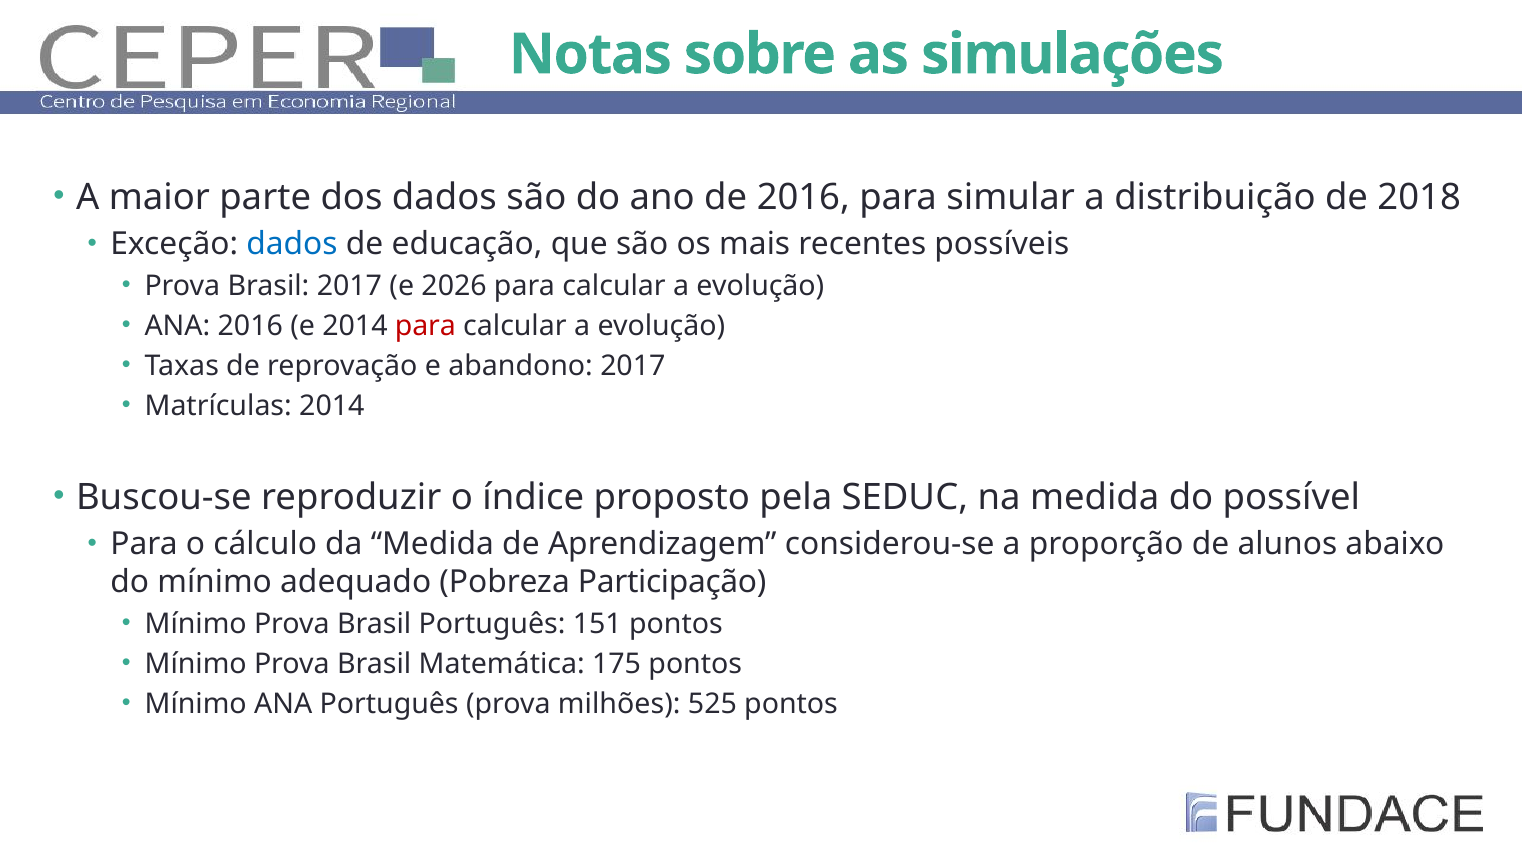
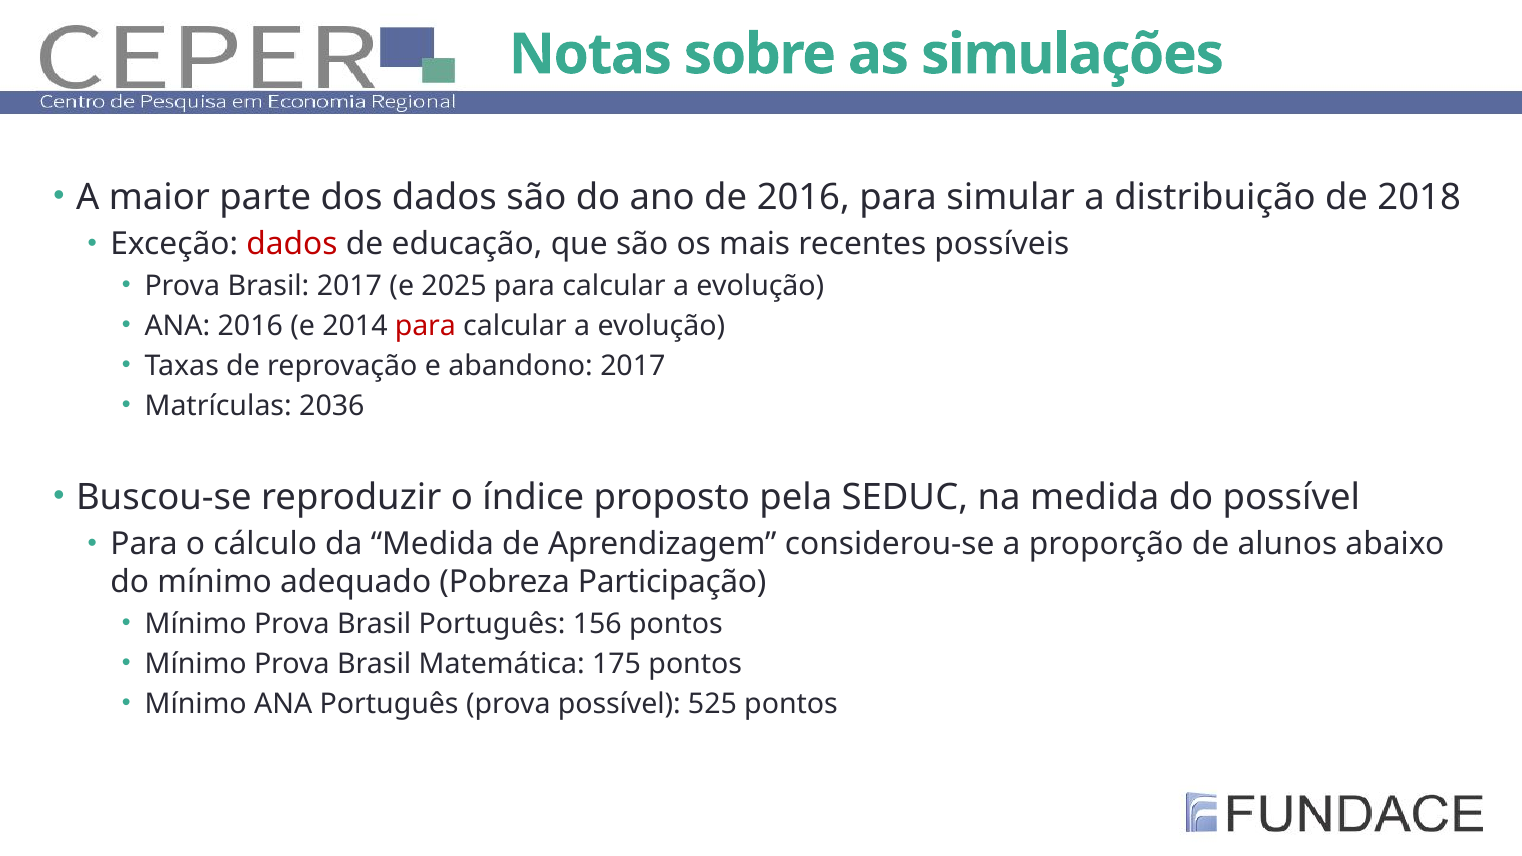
dados colour: blue -> red (292, 244)
2026: 2026 -> 2025 (454, 286)
Matrículas 2014: 2014 -> 2036 (332, 406)
151: 151 -> 156 (597, 624)
prova milhões: milhões -> possível (619, 704)
